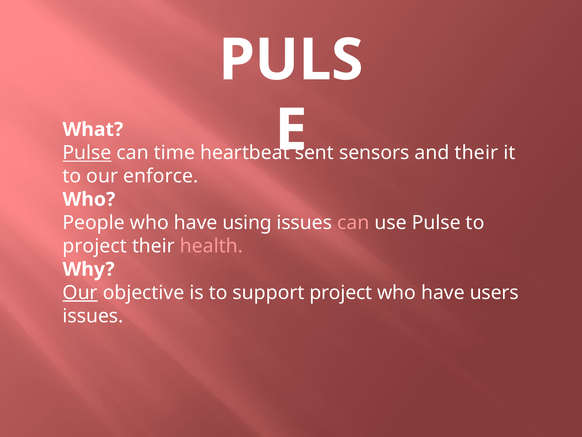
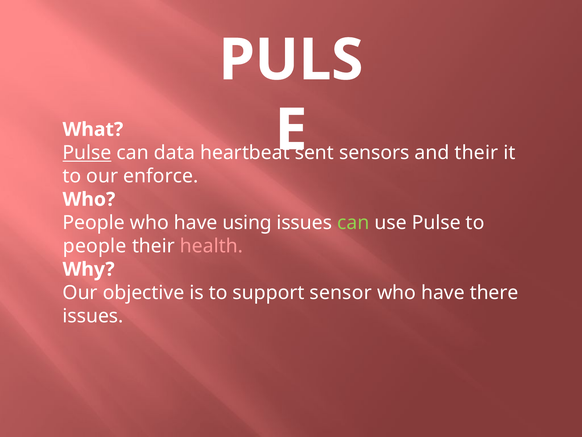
time: time -> data (174, 153)
can colour: pink -> light green (353, 222)
project: project -> people (95, 246)
Our underline: present -> none (80, 292)
support project: project -> sensor (341, 292)
users: users -> there (494, 292)
